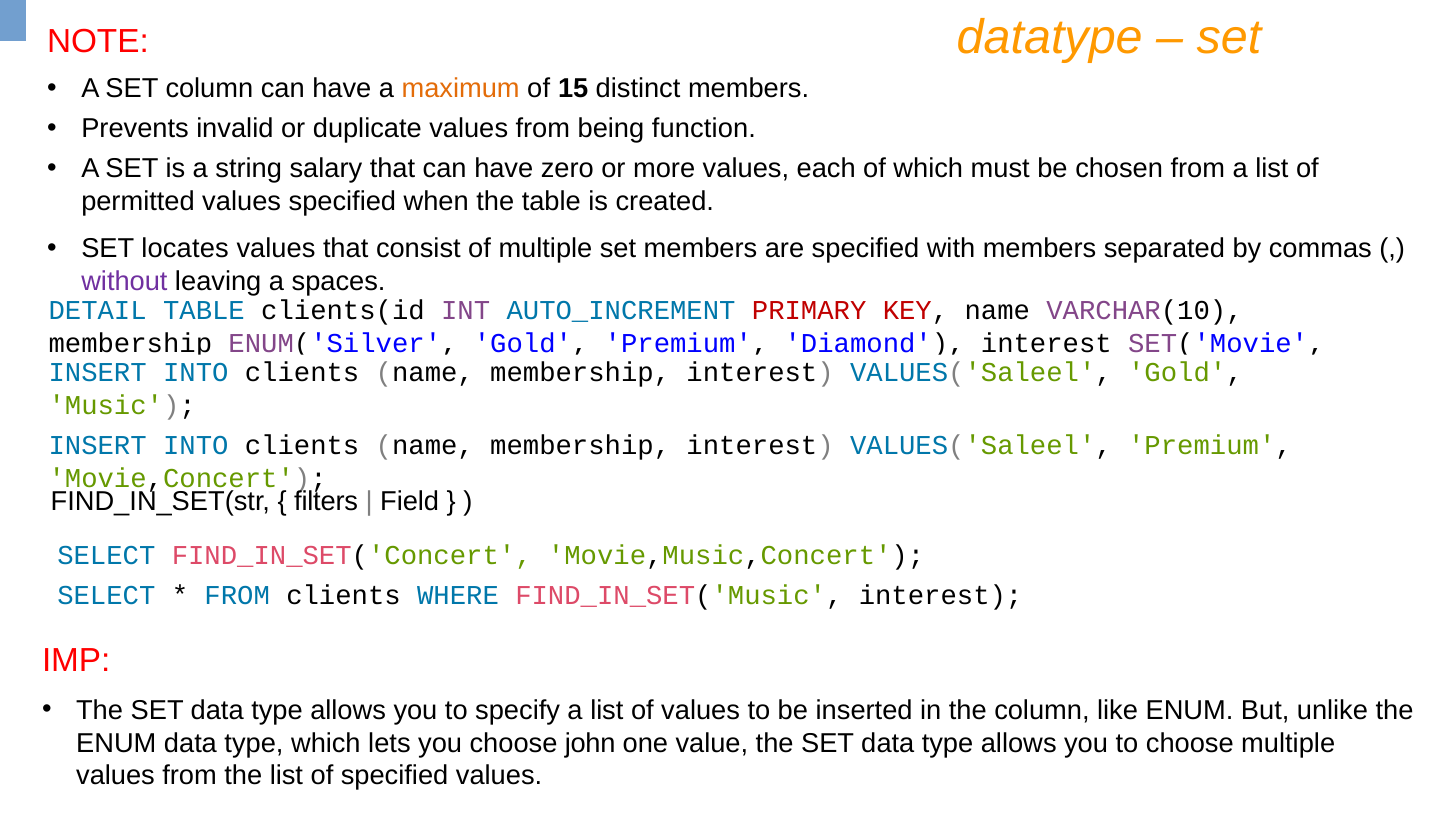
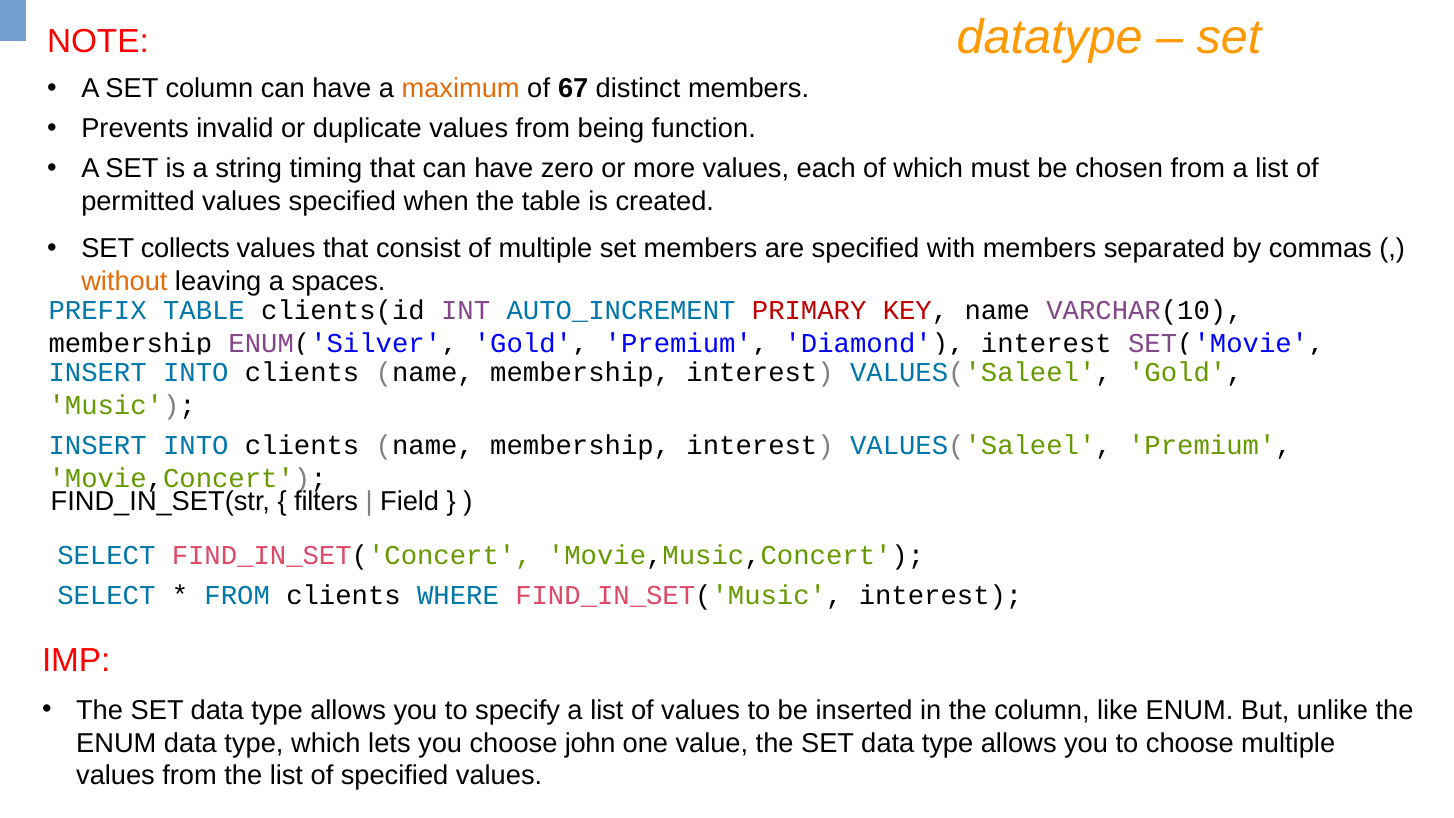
15: 15 -> 67 (573, 89)
salary: salary -> timing (326, 168)
locates: locates -> collects (185, 248)
without colour: purple -> orange (124, 281)
DETAIL: DETAIL -> PREFIX (98, 311)
